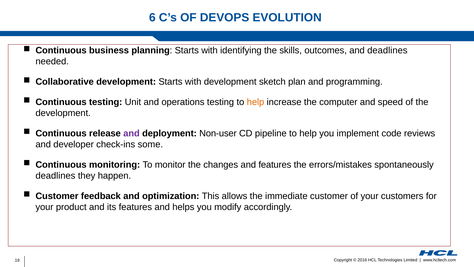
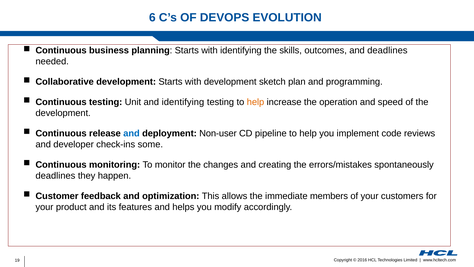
and operations: operations -> identifying (183, 102)
computer: computer -> operation (338, 102)
and colour: purple -> blue (132, 133)
and features: features -> creating (275, 164)
immediate customer: customer -> members (329, 196)
